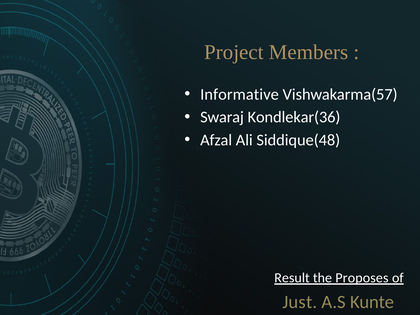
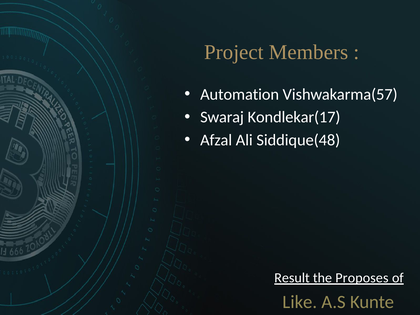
Informative: Informative -> Automation (240, 94)
Kondlekar(36: Kondlekar(36 -> Kondlekar(17 (294, 117)
Just: Just -> Like (300, 302)
